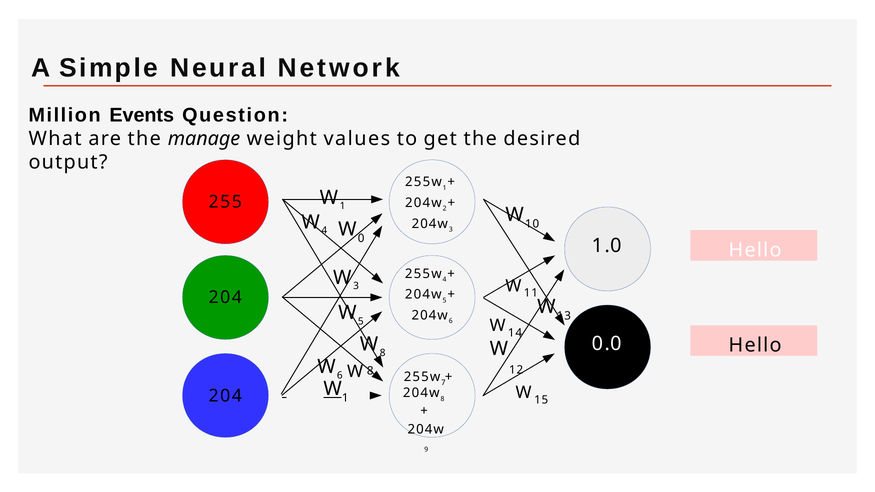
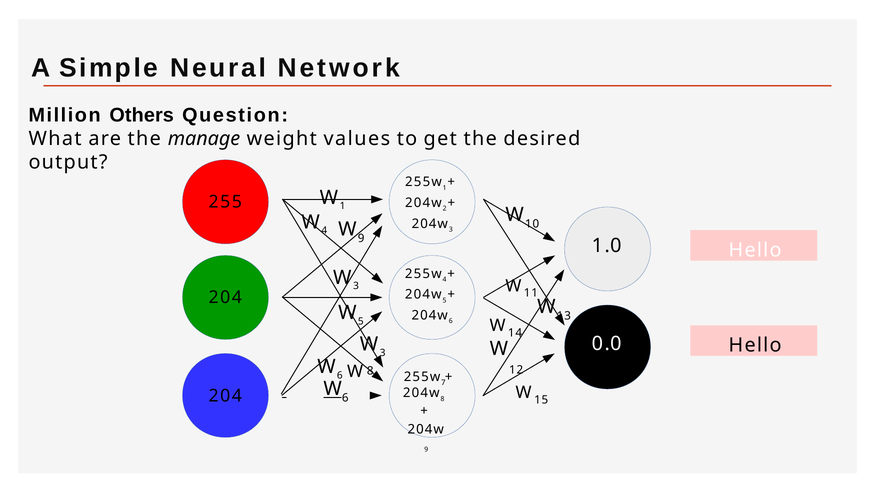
Events: Events -> Others (142, 115)
W 0: 0 -> 9 (361, 238)
8: 8 -> 3 (383, 353)
1: 1 -> 6 (345, 398)
